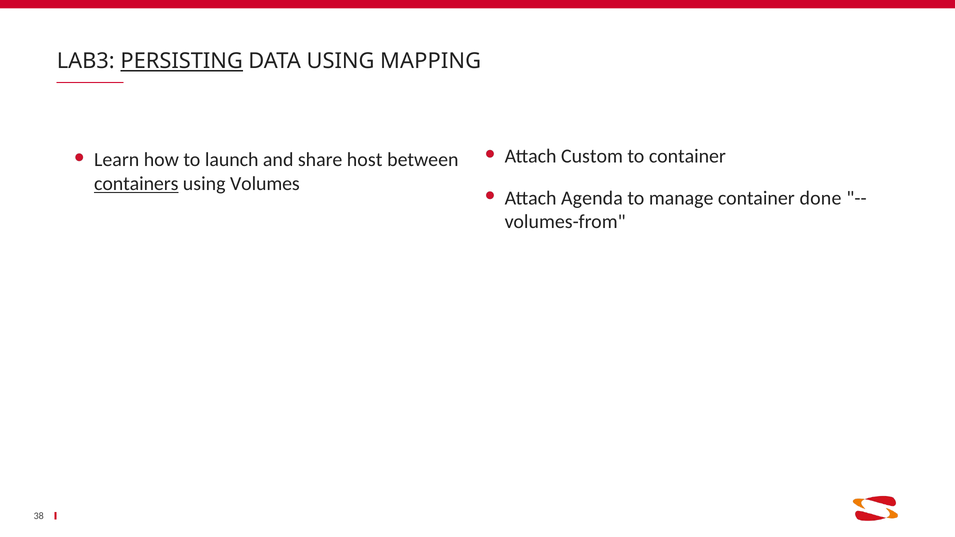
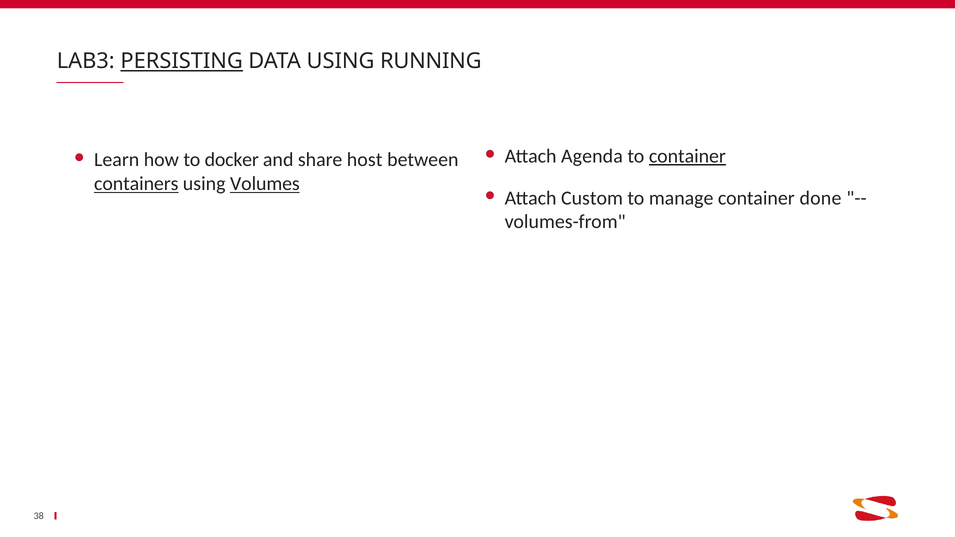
MAPPING: MAPPING -> RUNNING (431, 61)
Custom: Custom -> Agenda (592, 156)
container underline: none -> present (687, 156)
launch: launch -> docker (232, 160)
Volumes underline: none -> present (265, 184)
Agenda: Agenda -> Custom (592, 198)
